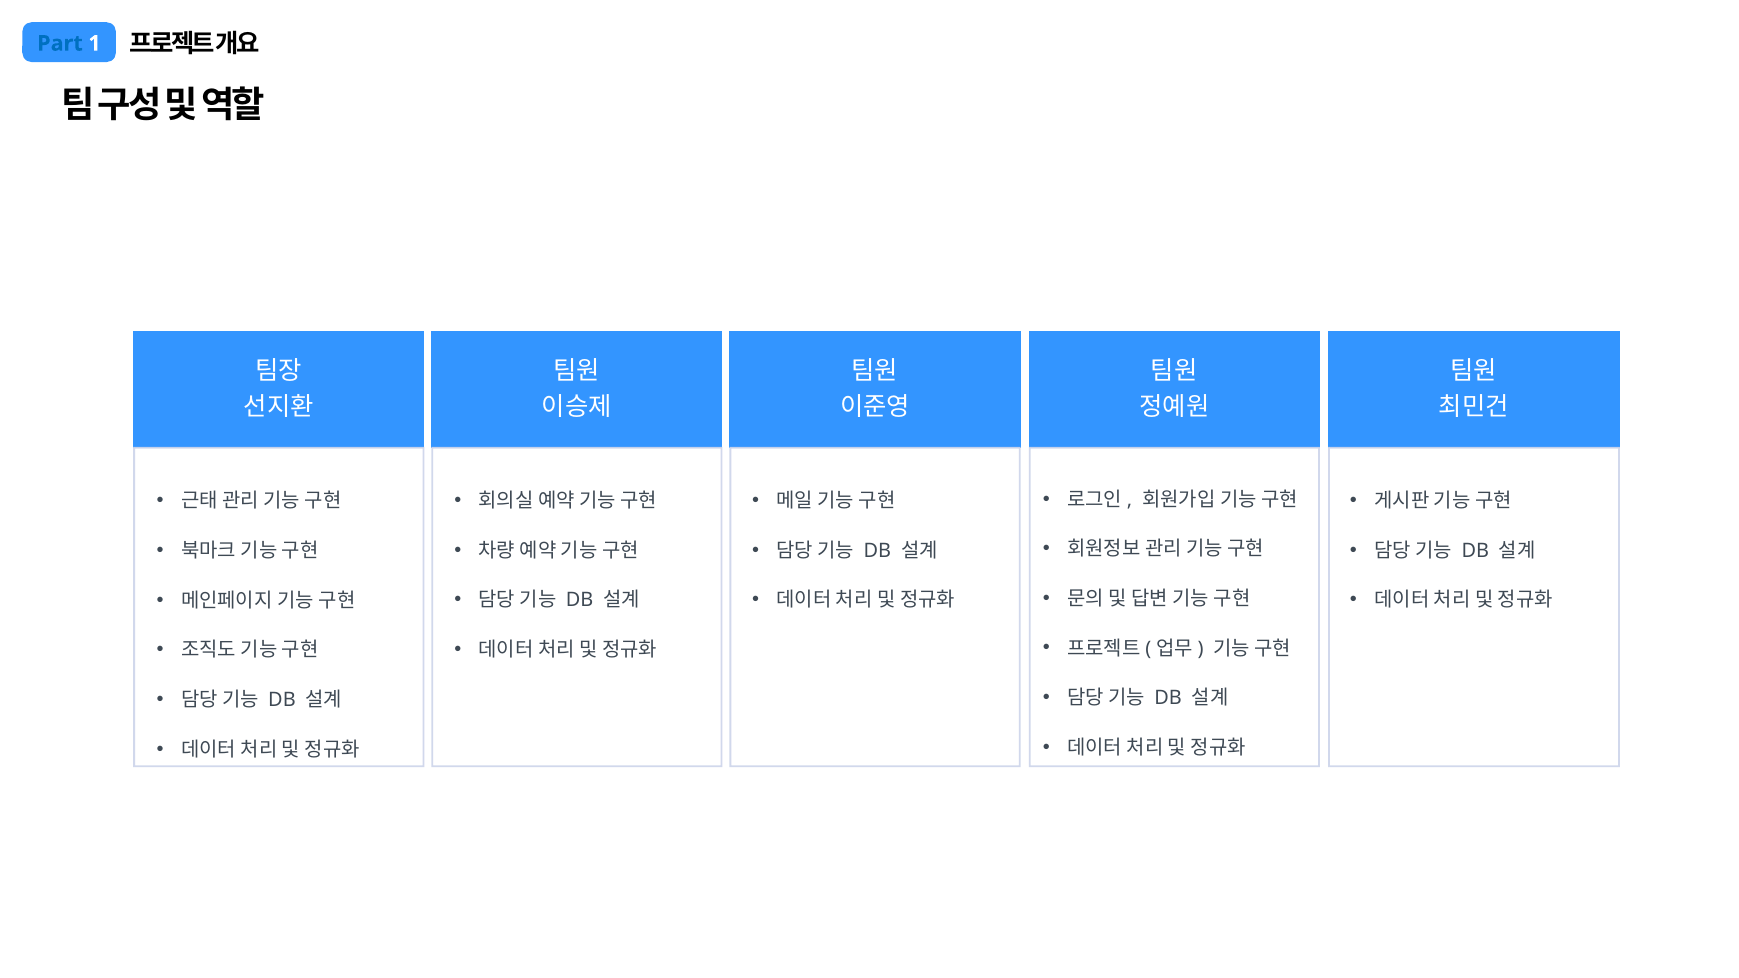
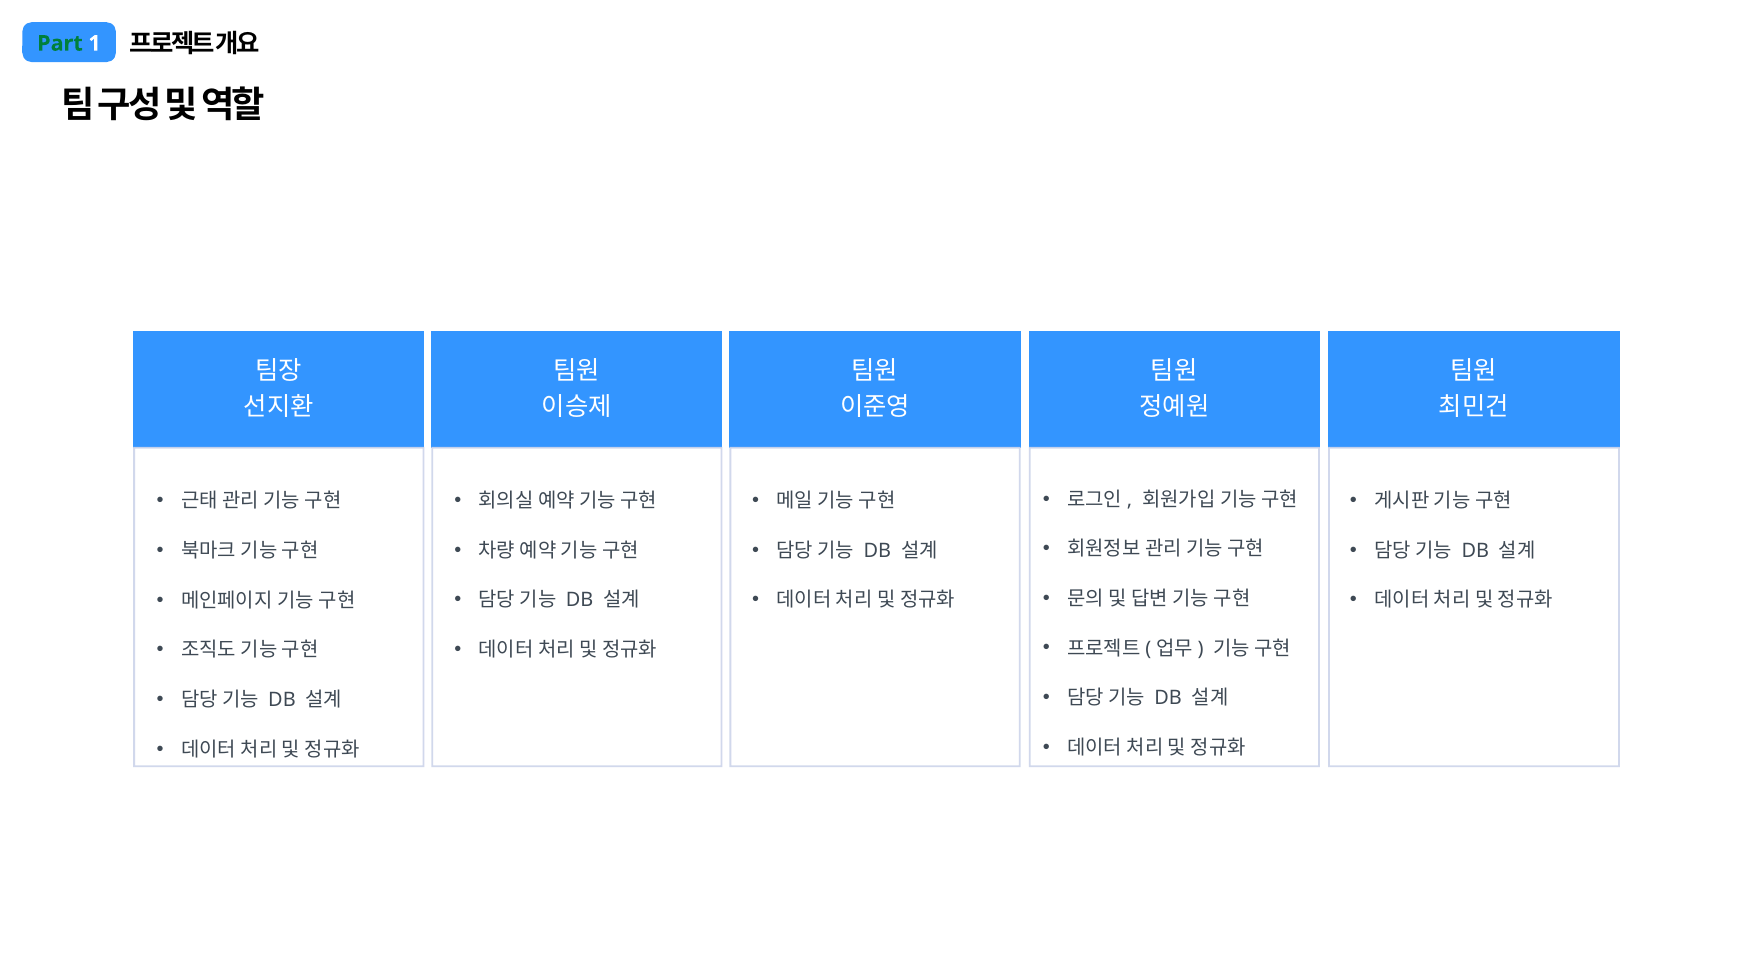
Part colour: blue -> green (60, 43)
